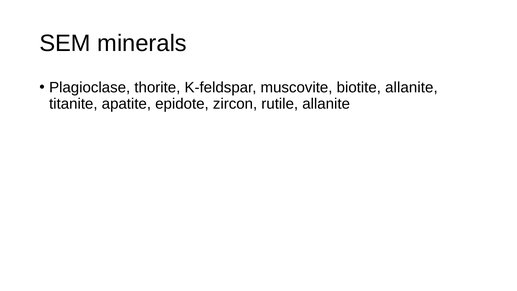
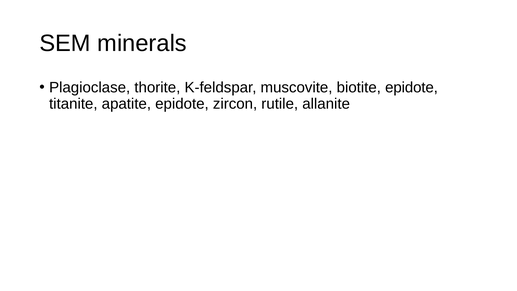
biotite allanite: allanite -> epidote (411, 87)
